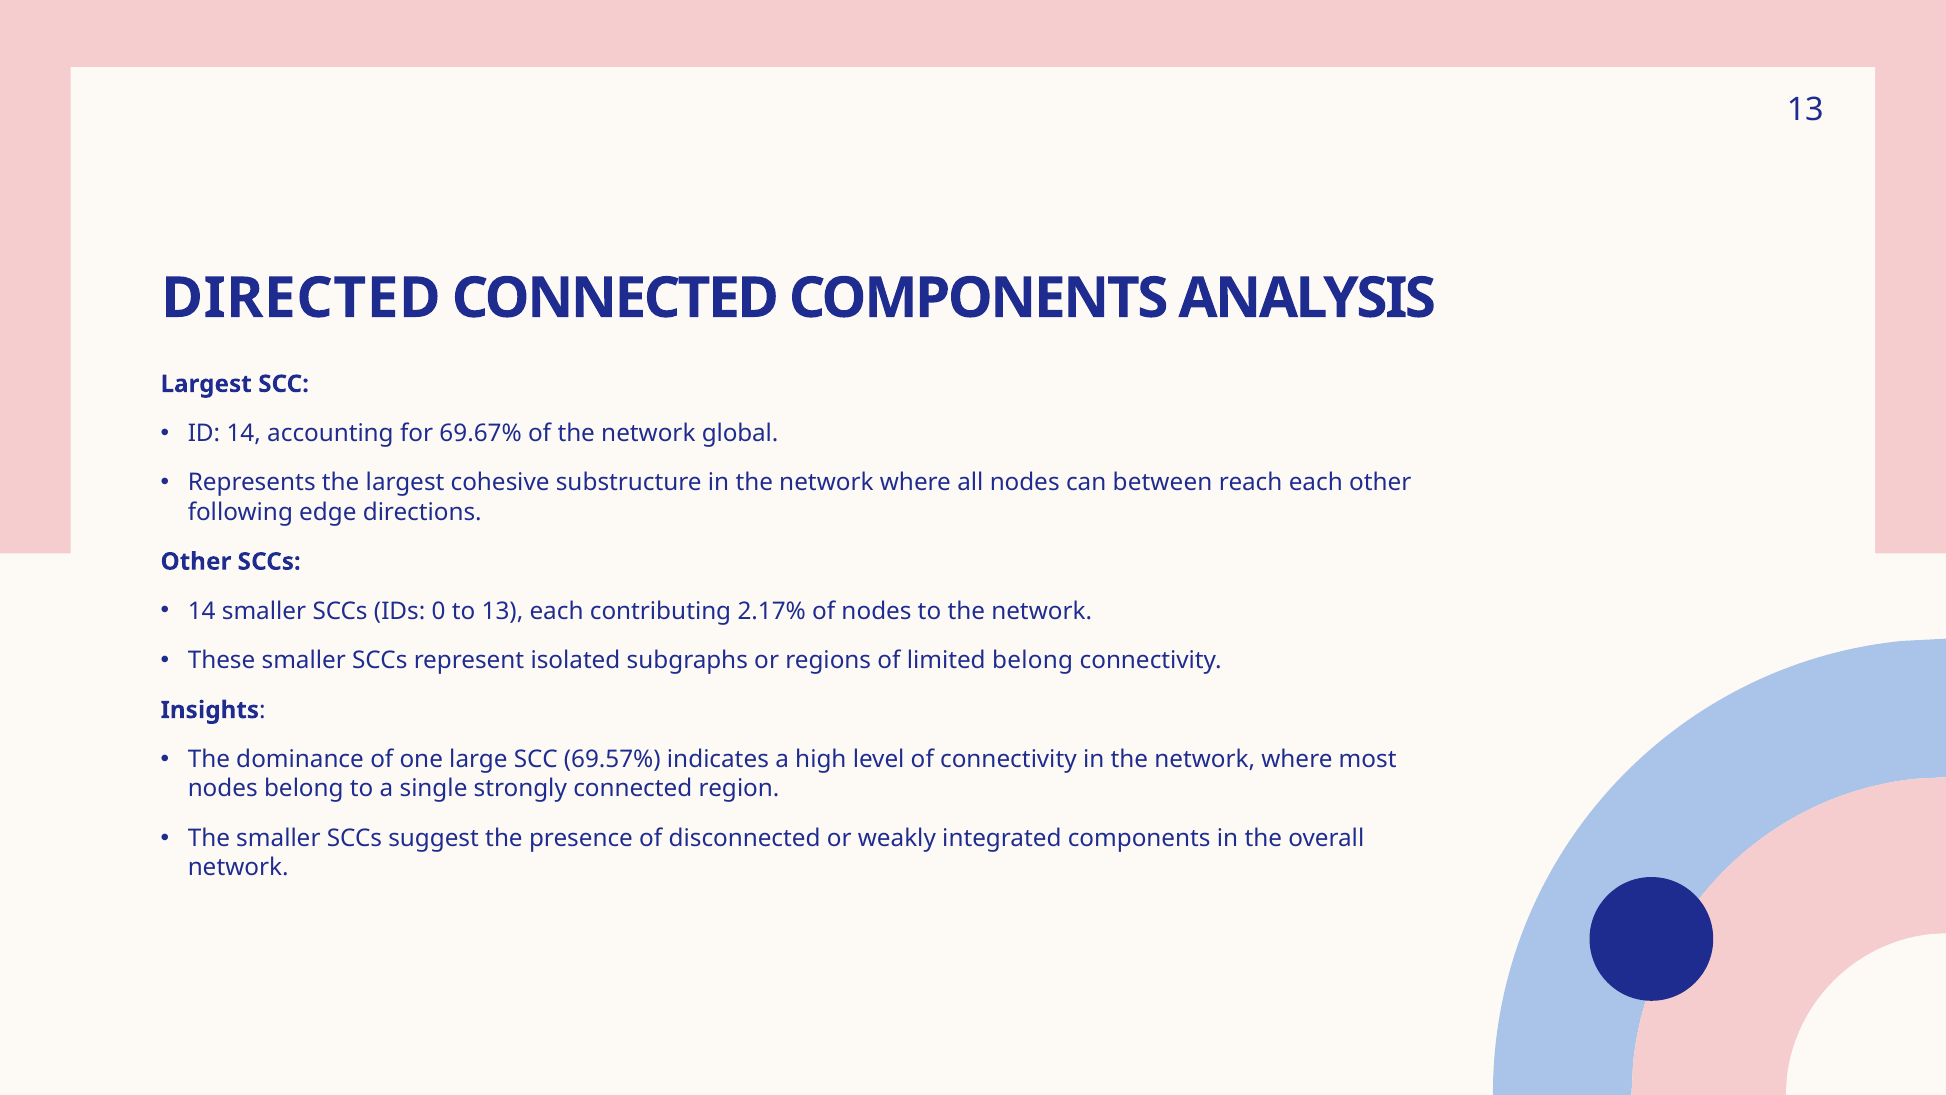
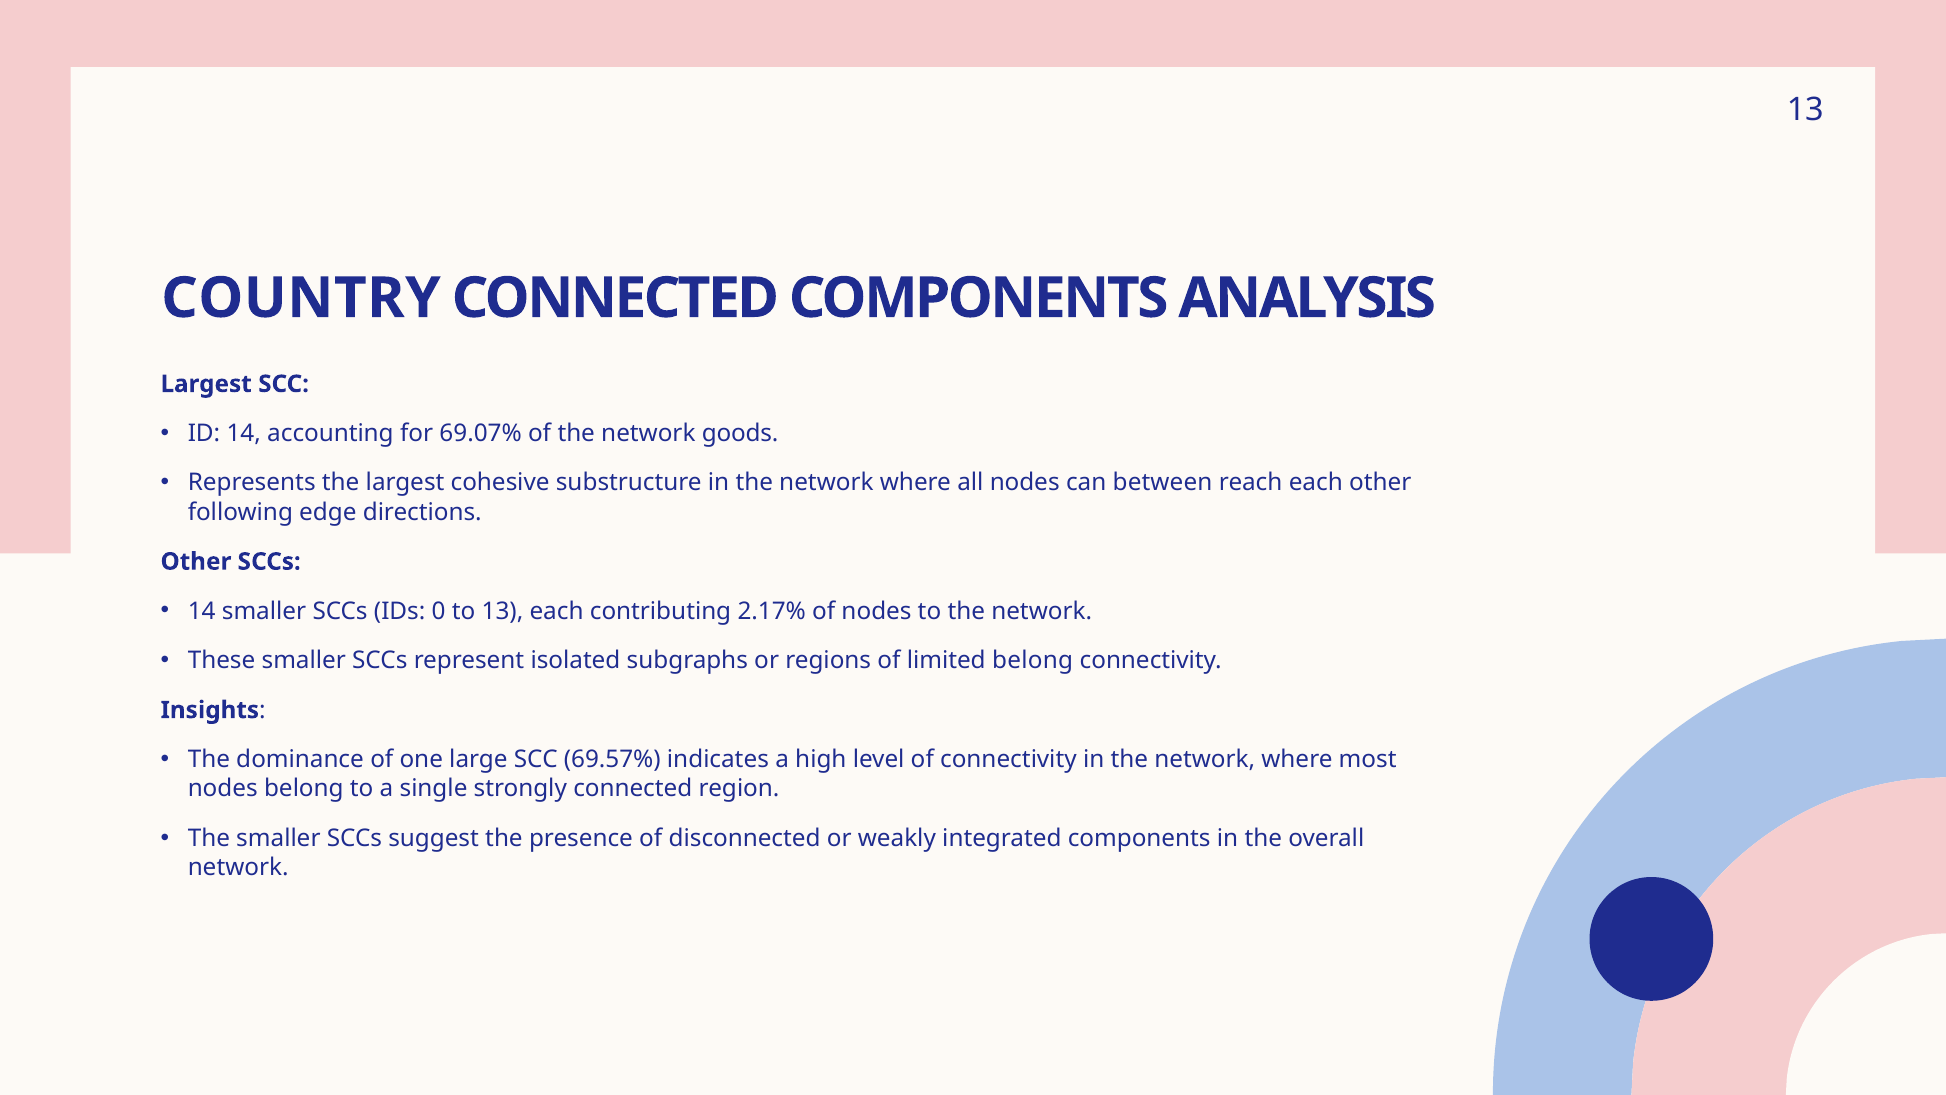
DIRECTED: DIRECTED -> COUNTRY (301, 298)
69.67%: 69.67% -> 69.07% (481, 433)
global: global -> goods (740, 433)
